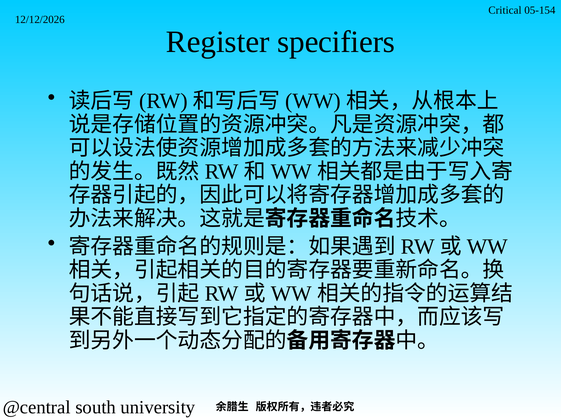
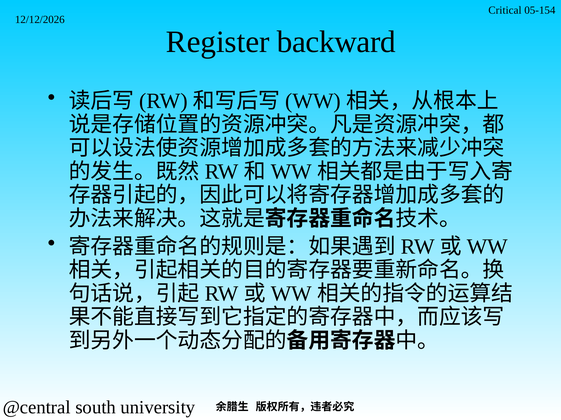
specifiers: specifiers -> backward (336, 42)
